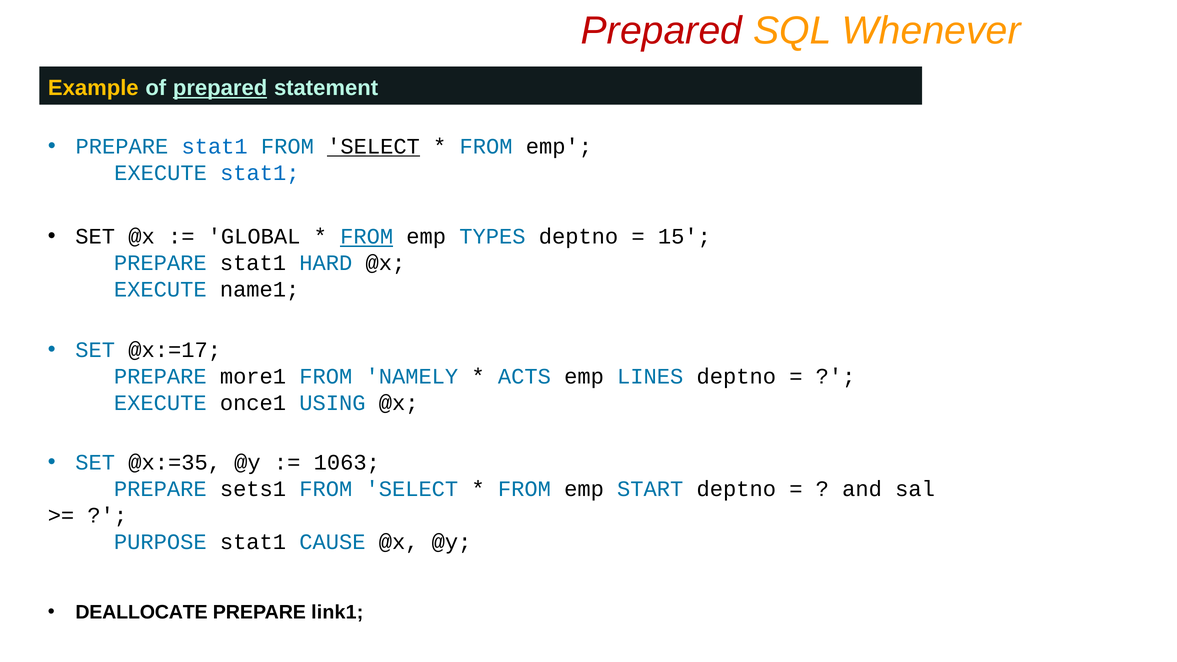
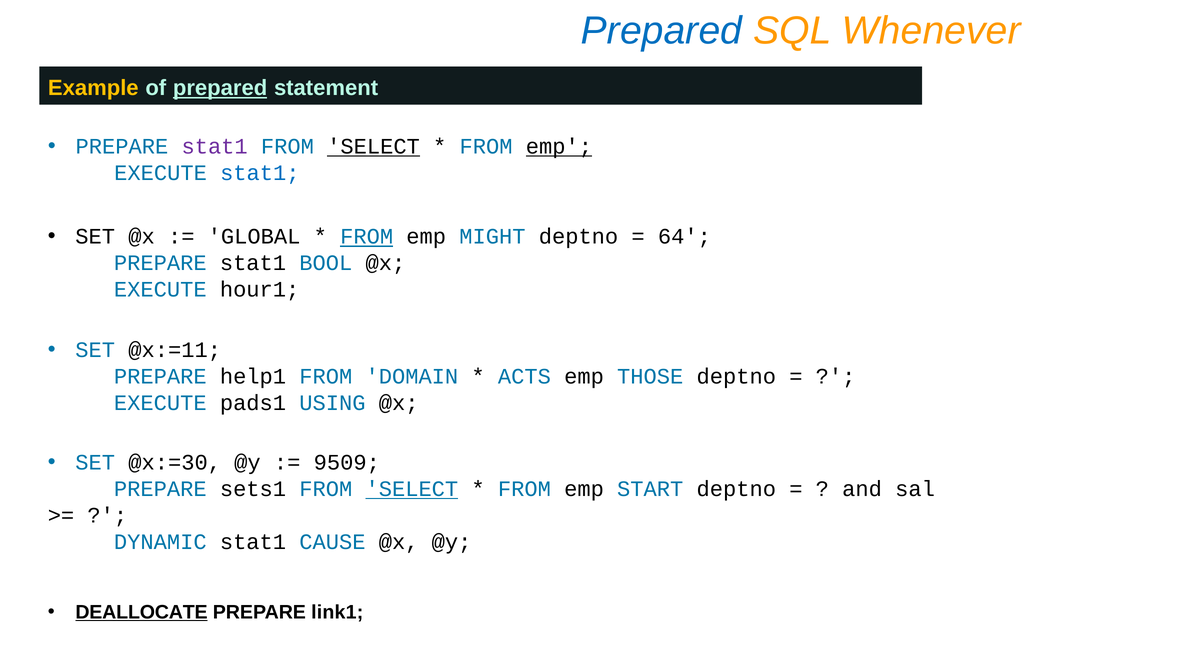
Prepared colour: red -> blue (662, 31)
stat1 colour: blue -> purple (215, 147)
emp underline: none -> present (559, 147)
TYPES: TYPES -> MIGHT (492, 237)
15: 15 -> 64 (684, 237)
HARD: HARD -> BOOL (326, 263)
name1: name1 -> hour1 (260, 290)
@x:=17: @x:=17 -> @x:=11 (175, 350)
more1: more1 -> help1 (253, 377)
NAMELY: NAMELY -> DOMAIN (412, 377)
LINES: LINES -> THOSE (650, 377)
once1: once1 -> pads1 (253, 403)
@x:=35: @x:=35 -> @x:=30 (175, 463)
1063: 1063 -> 9509 (347, 463)
SELECT underline: none -> present (412, 489)
PURPOSE: PURPOSE -> DYNAMIC (160, 542)
DEALLOCATE underline: none -> present (142, 612)
